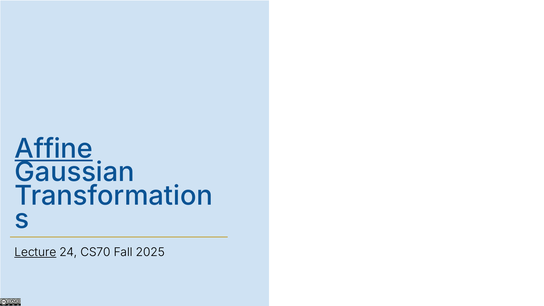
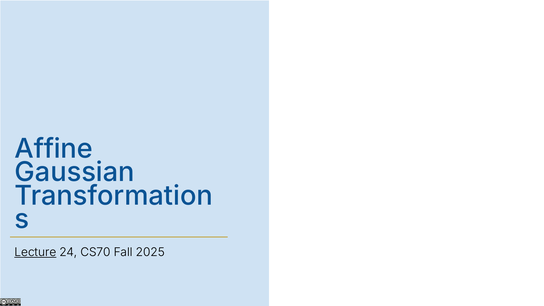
Affine underline: present -> none (54, 149)
